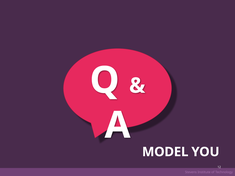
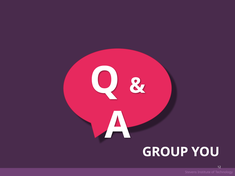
MODEL: MODEL -> GROUP (165, 152)
